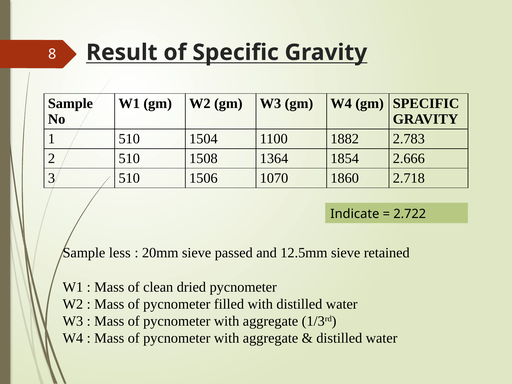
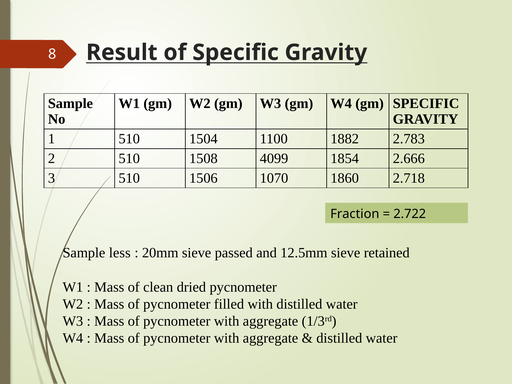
1364: 1364 -> 4099 (274, 158)
Indicate: Indicate -> Fraction (355, 214)
